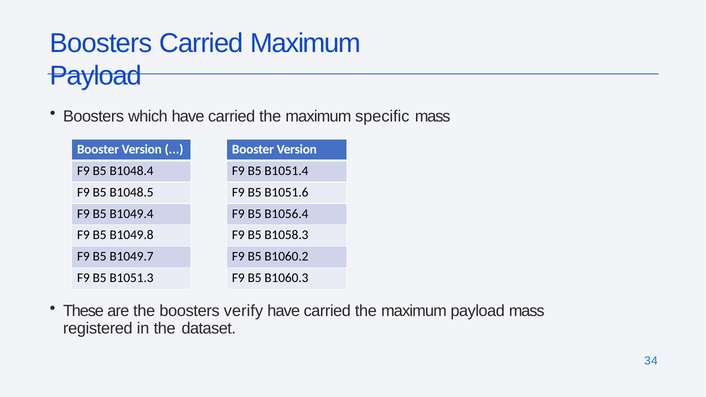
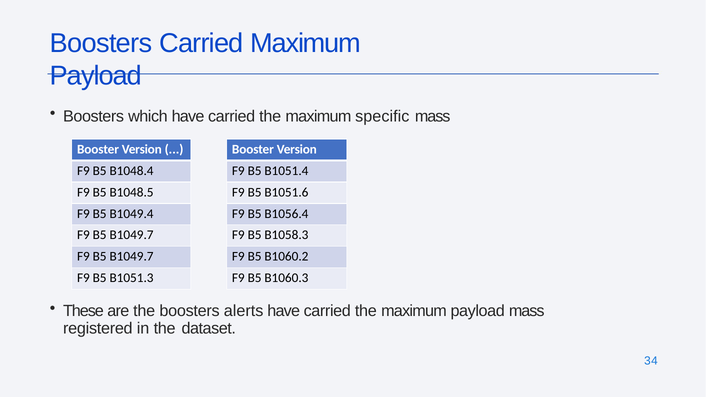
B1049.8: B1049.8 -> B1049.7 (132, 235)
verify: verify -> alerts (244, 311)
